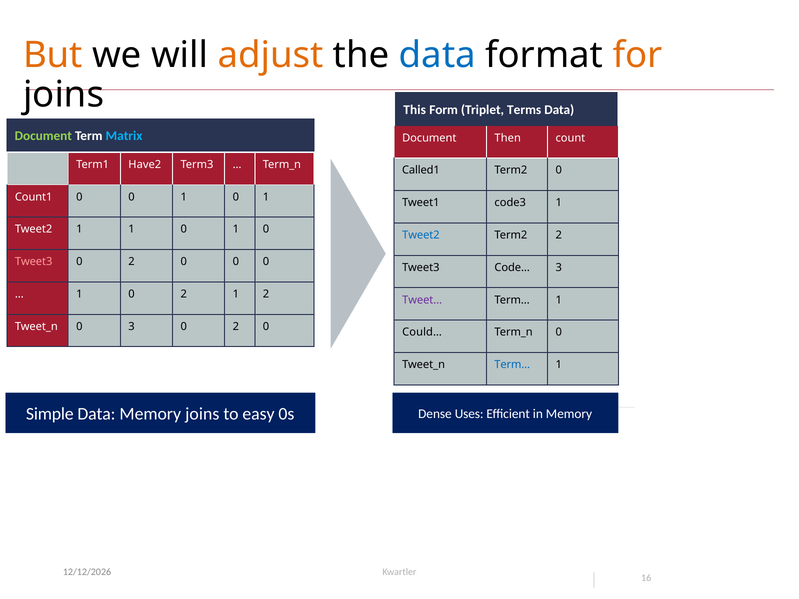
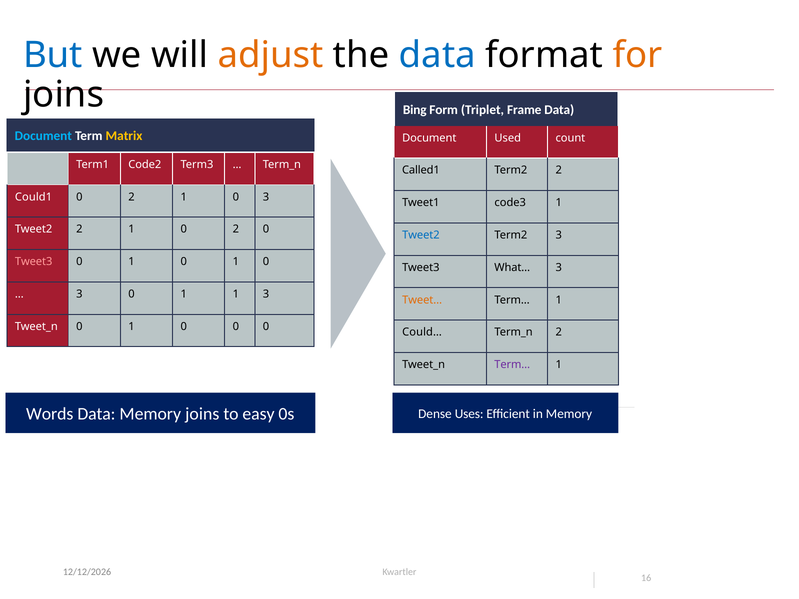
But colour: orange -> blue (53, 55)
This: This -> Bing (415, 110)
Terms: Terms -> Frame (524, 110)
Document colour: light green -> light blue (43, 136)
Matrix colour: light blue -> yellow (124, 136)
Then: Then -> Used (508, 138)
Have2: Have2 -> Code2 (145, 165)
Term2 0: 0 -> 2 (559, 170)
Count1: Count1 -> Could1 (34, 197)
0: 0 -> 2 (132, 197)
1: 1 -> 3 (266, 197)
Tweet2 1: 1 -> 2 (79, 229)
1: 1 -> 2 (236, 229)
Term2 2: 2 -> 3 (559, 235)
2: 2 -> 1 (132, 262)
0: 0 -> 1 (236, 262)
Code…: Code… -> What… (512, 268)
1: 1 -> 3 (79, 294)
2: 2 -> 1 (184, 294)
1 2: 2 -> 3 (266, 294)
Tweet… colour: purple -> orange (422, 300)
3: 3 -> 1 (132, 327)
2: 2 -> 0 (236, 327)
0: 0 -> 2 (559, 332)
Term… colour: blue -> purple (512, 365)
Simple: Simple -> Words (50, 414)
